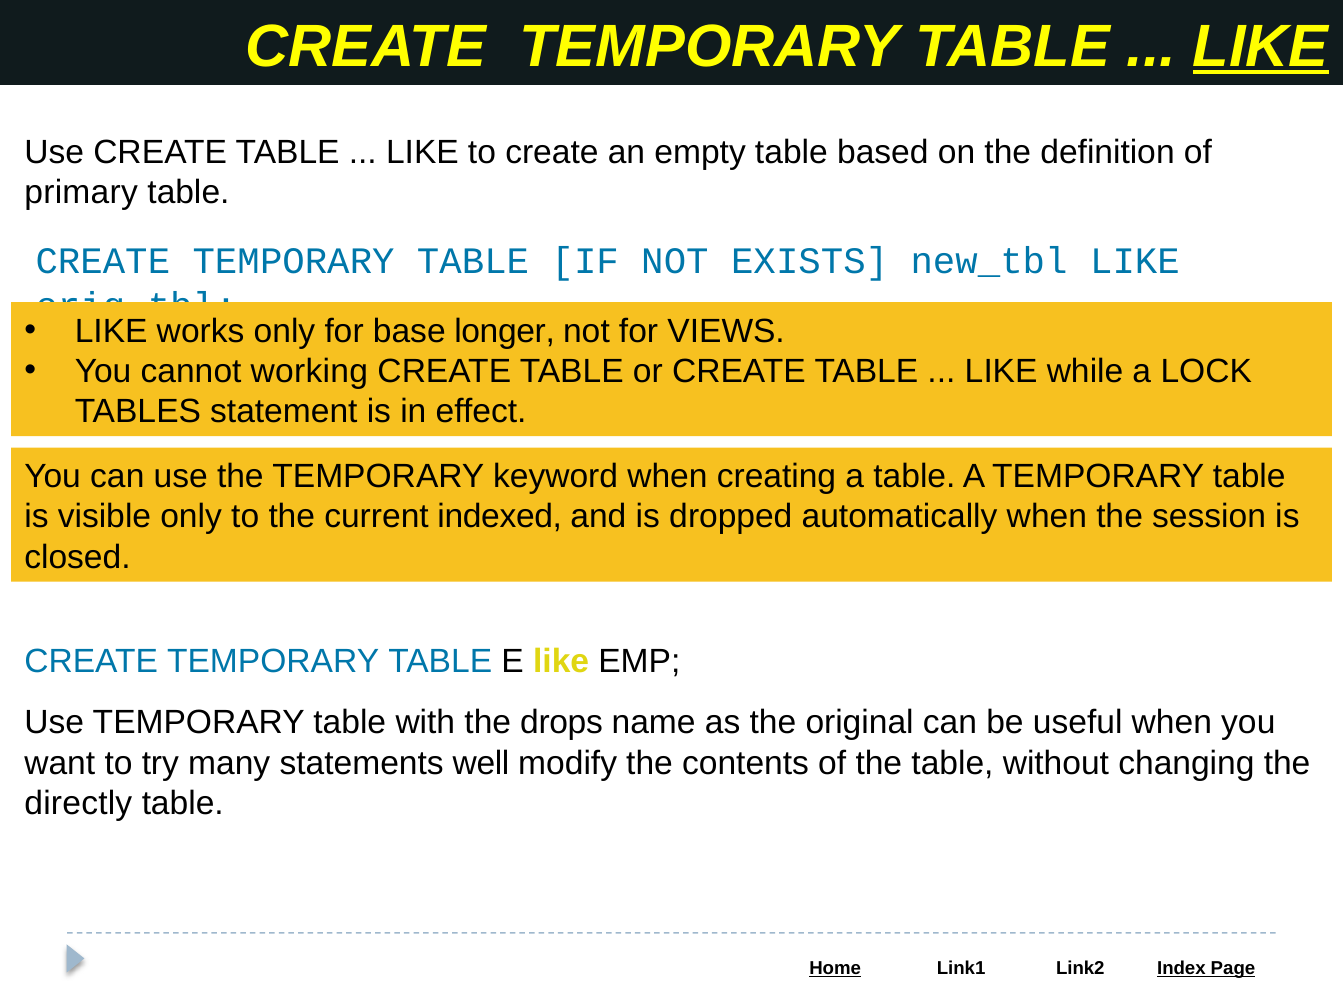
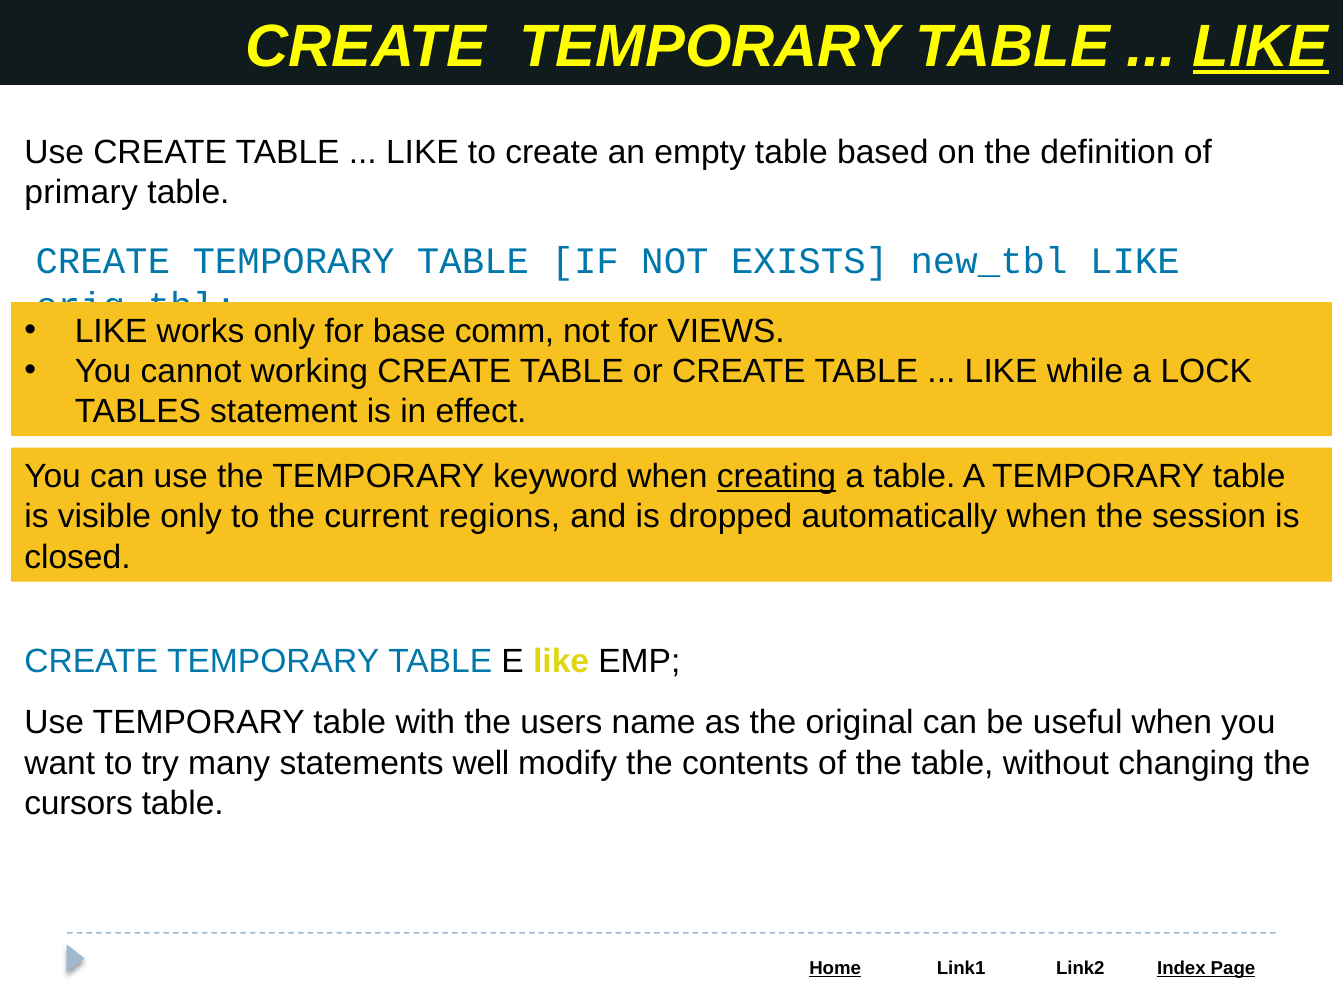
longer: longer -> comm (505, 331)
creating underline: none -> present (777, 477)
indexed: indexed -> regions (499, 517)
drops: drops -> users (561, 723)
directly: directly -> cursors (79, 803)
